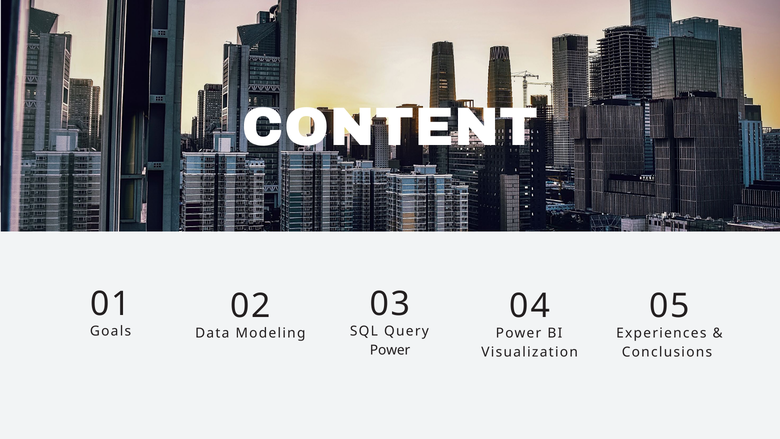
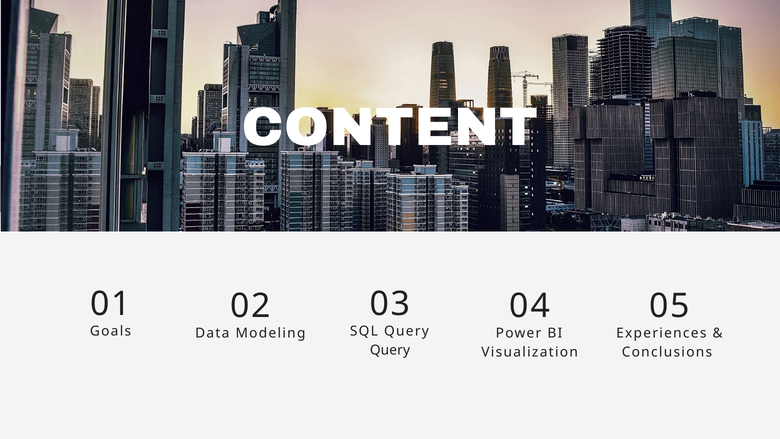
Power: Power -> Query (390, 350)
